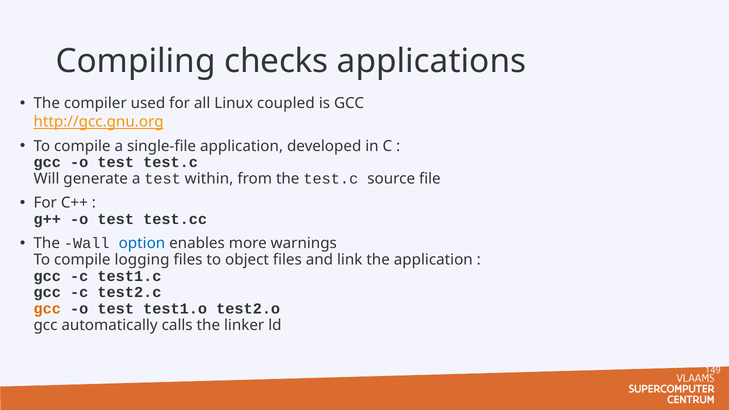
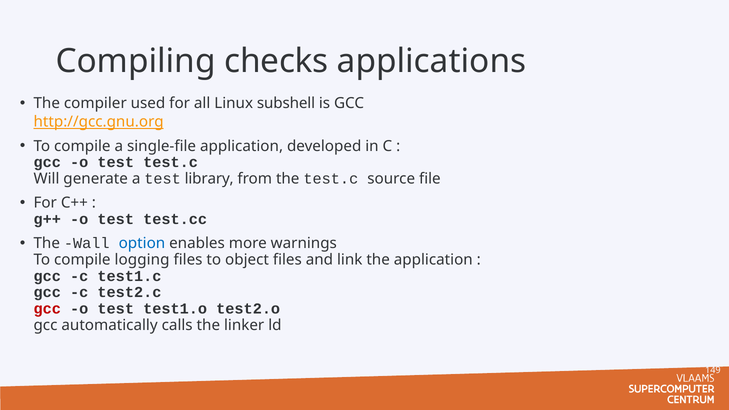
coupled: coupled -> subshell (286, 103)
within: within -> library (209, 179)
gcc colour: orange -> red (47, 309)
